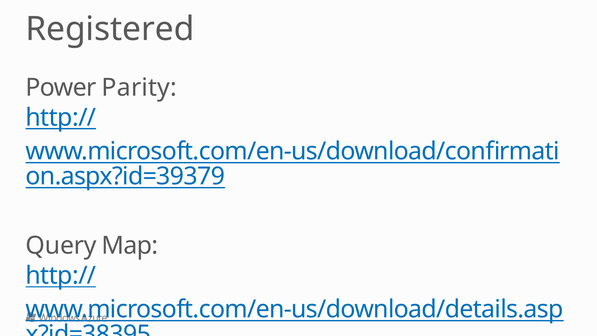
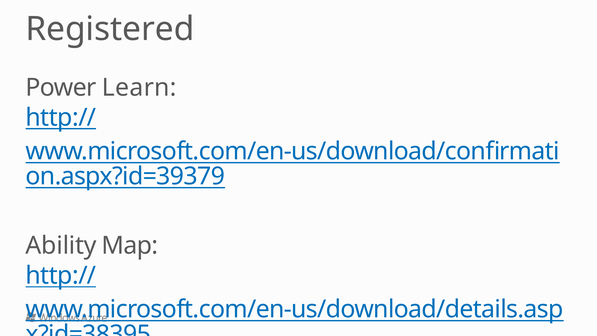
Parity: Parity -> Learn (139, 88)
Query: Query -> Ability (61, 246)
